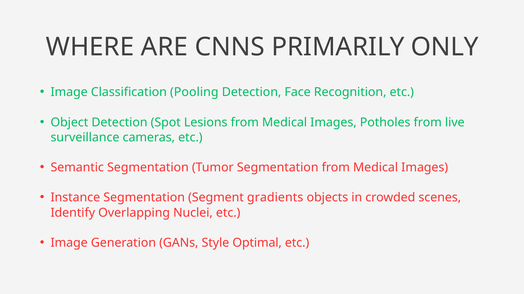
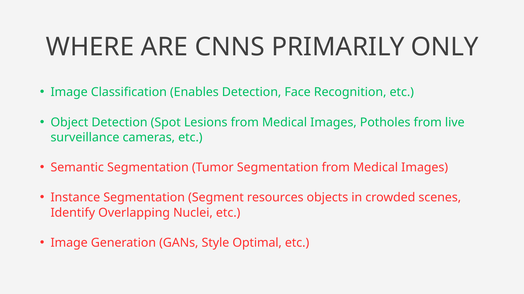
Pooling: Pooling -> Enables (194, 92)
gradients: gradients -> resources (275, 198)
